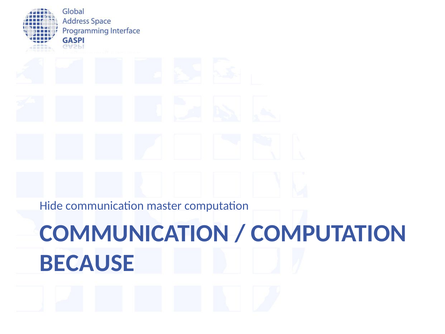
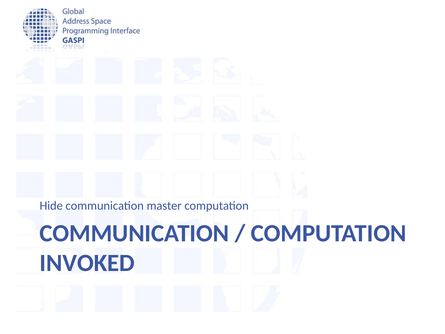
BECAUSE: BECAUSE -> INVOKED (87, 263)
